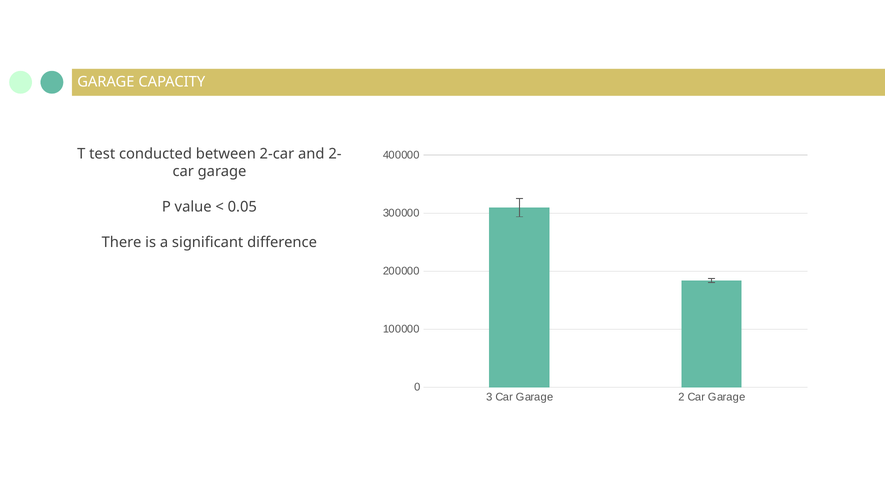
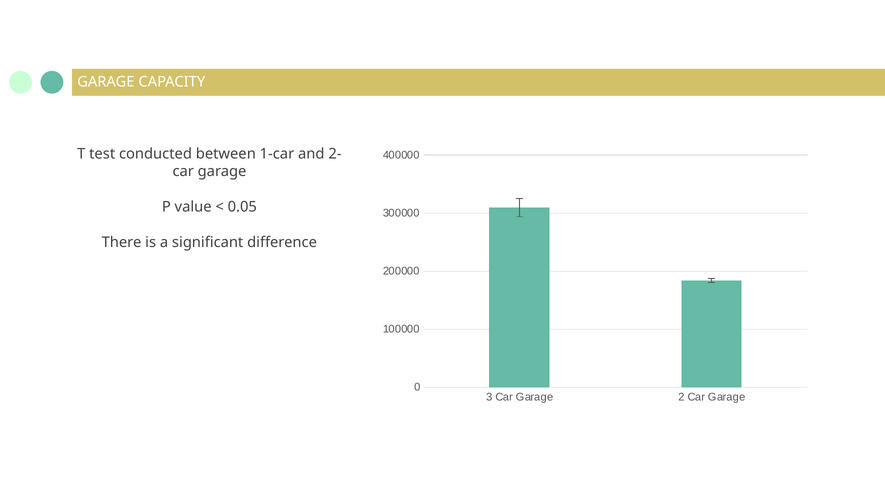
2-car: 2-car -> 1-car (277, 154)
